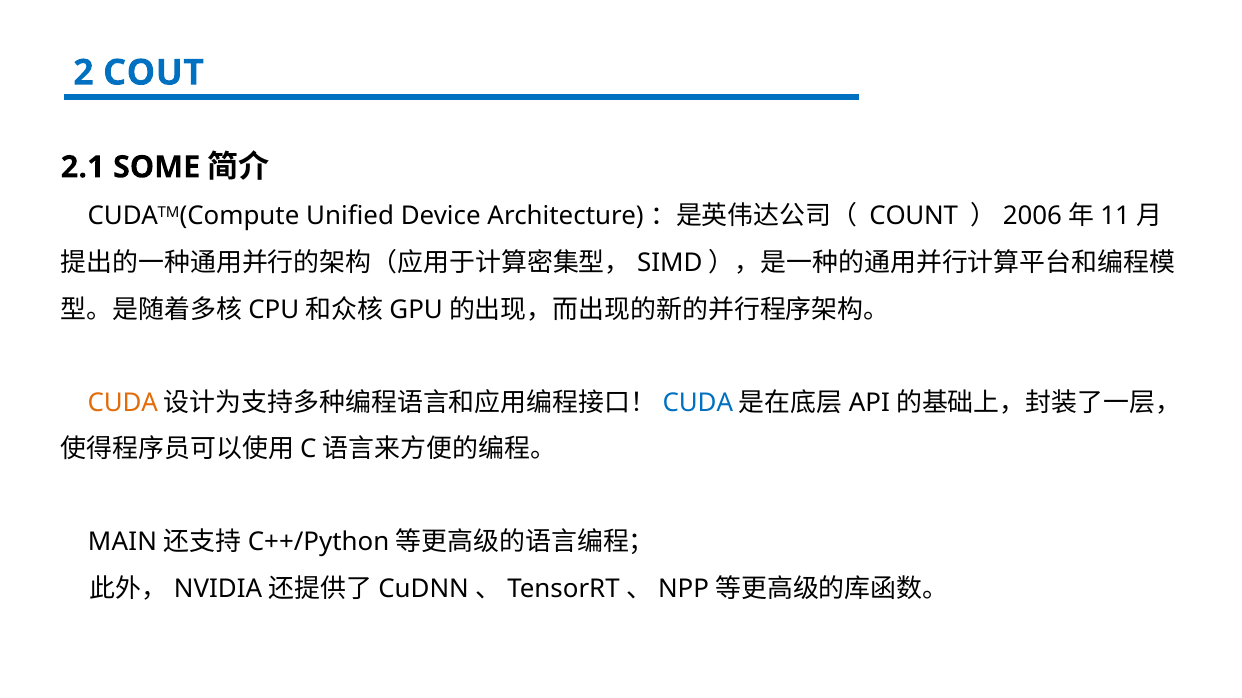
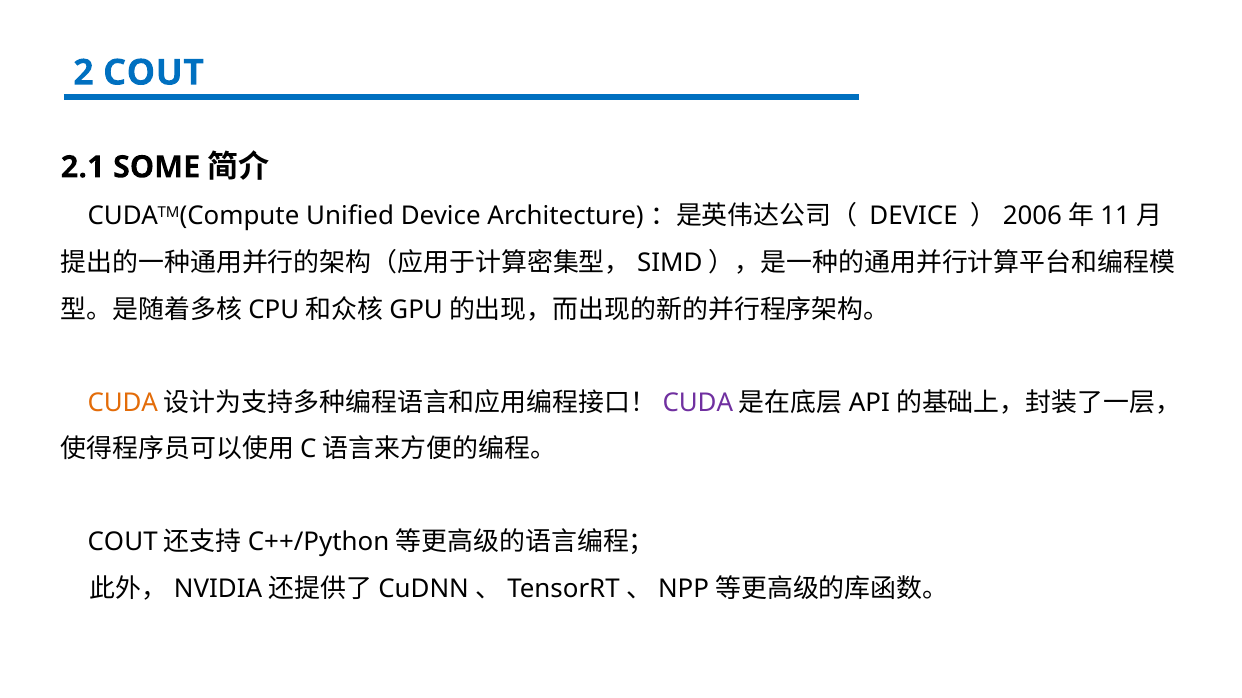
COUNT: COUNT -> DEVICE (914, 217)
CUDA colour: blue -> purple (698, 403)
MAIN: MAIN -> COUT (123, 543)
